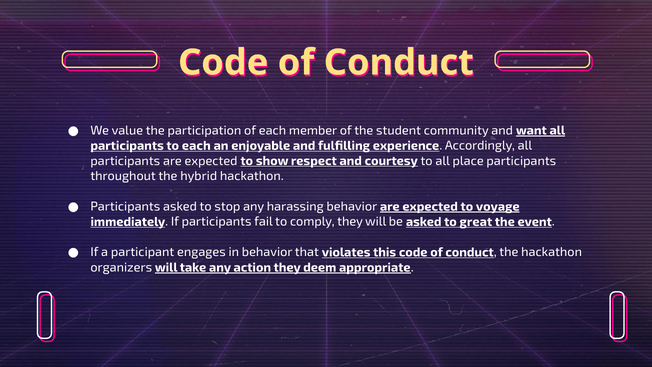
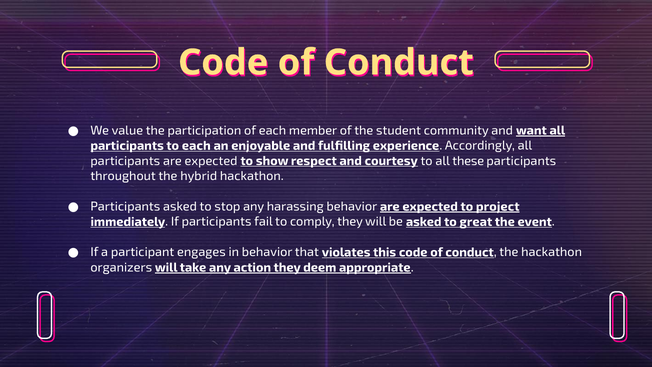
place: place -> these (468, 161)
voyage: voyage -> project (498, 206)
